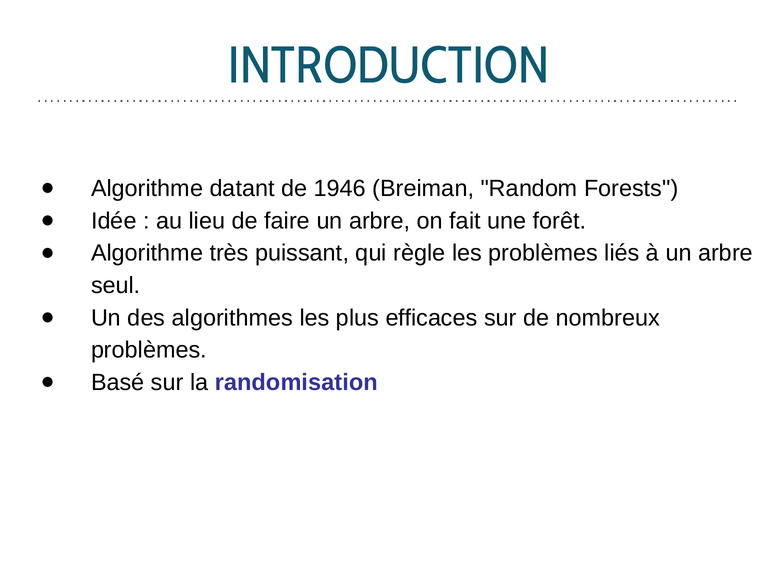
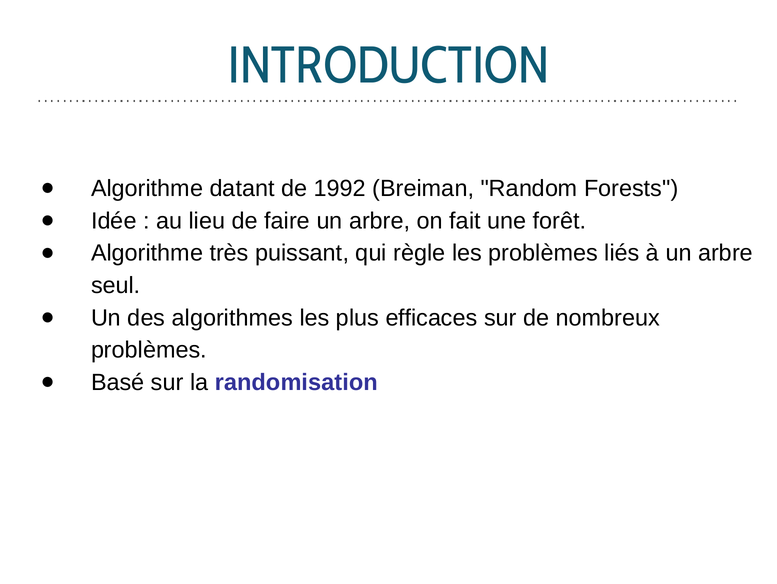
1946: 1946 -> 1992 (340, 188)
